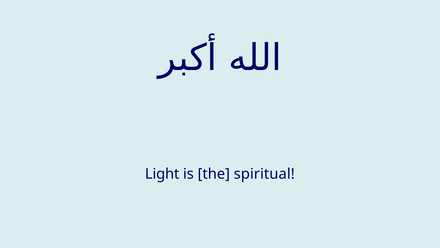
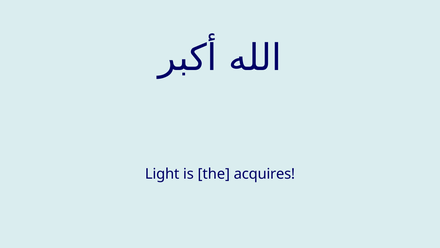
spiritual: spiritual -> acquires (264, 174)
